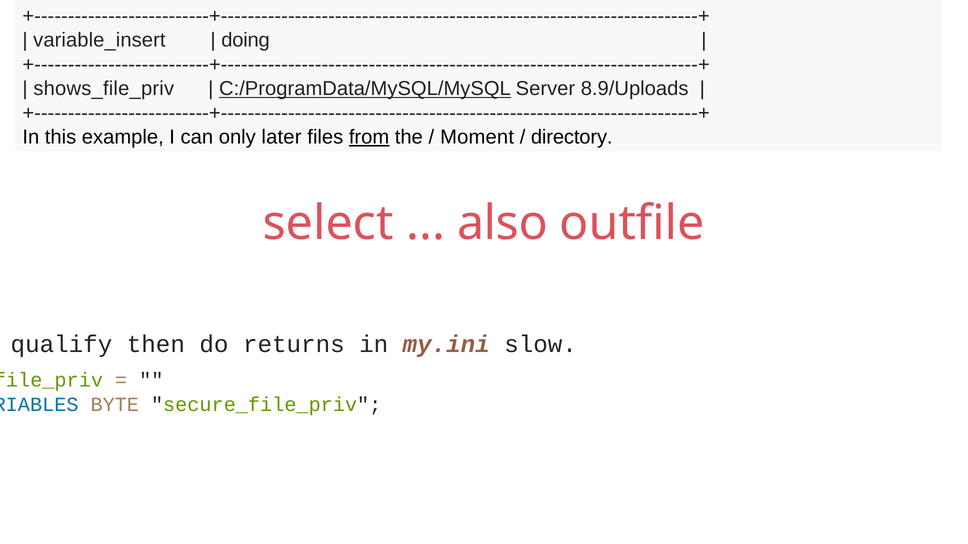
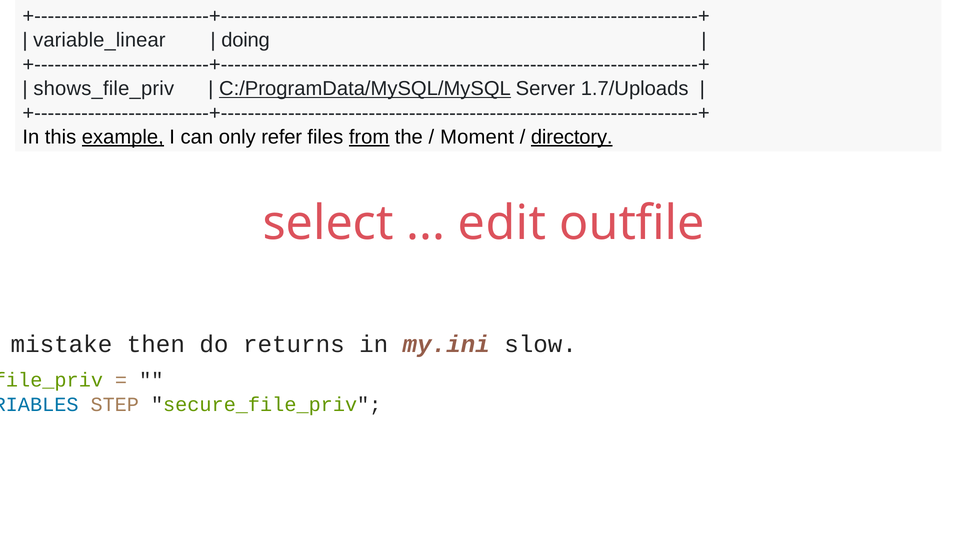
variable_insert: variable_insert -> variable_linear (99, 40)
8.9/Uploads: 8.9/Uploads -> 1.7/Uploads (635, 89)
example underline: none -> present (123, 137)
later: later -> refer (282, 137)
directory underline: none -> present (572, 137)
also: also -> edit (502, 224)
qualify: qualify -> mistake (61, 345)
BYTE: BYTE -> STEP (115, 405)
